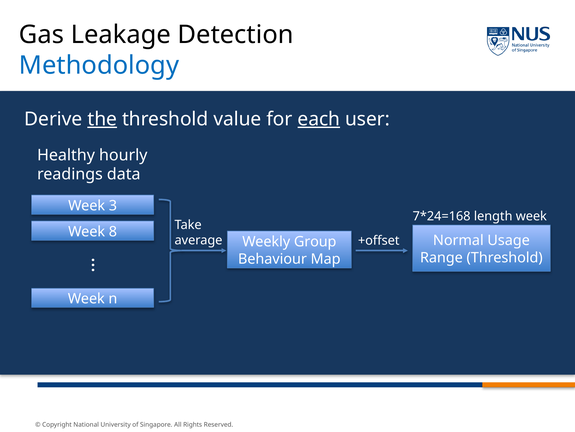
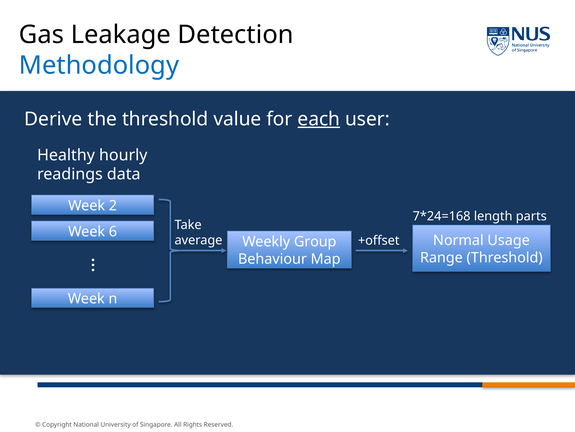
the underline: present -> none (102, 119)
3: 3 -> 2 (113, 205)
length week: week -> parts (531, 216)
8: 8 -> 6 (113, 231)
